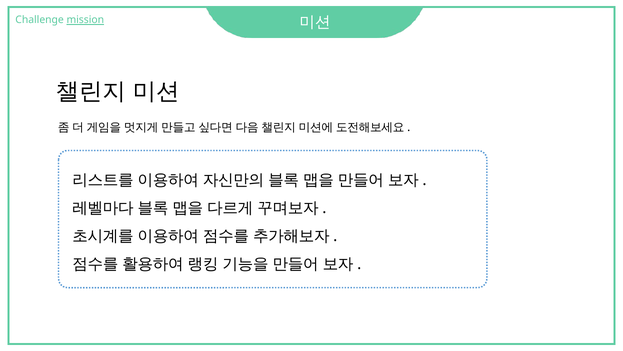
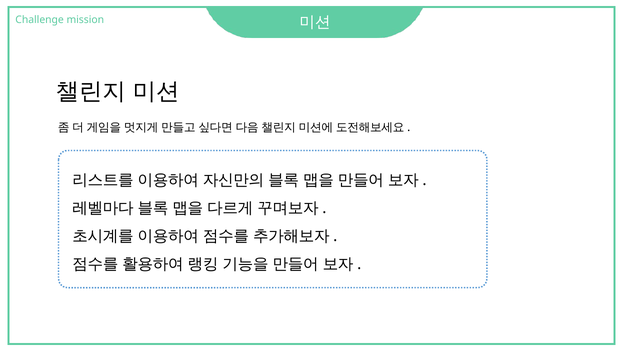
mission underline: present -> none (85, 20)
